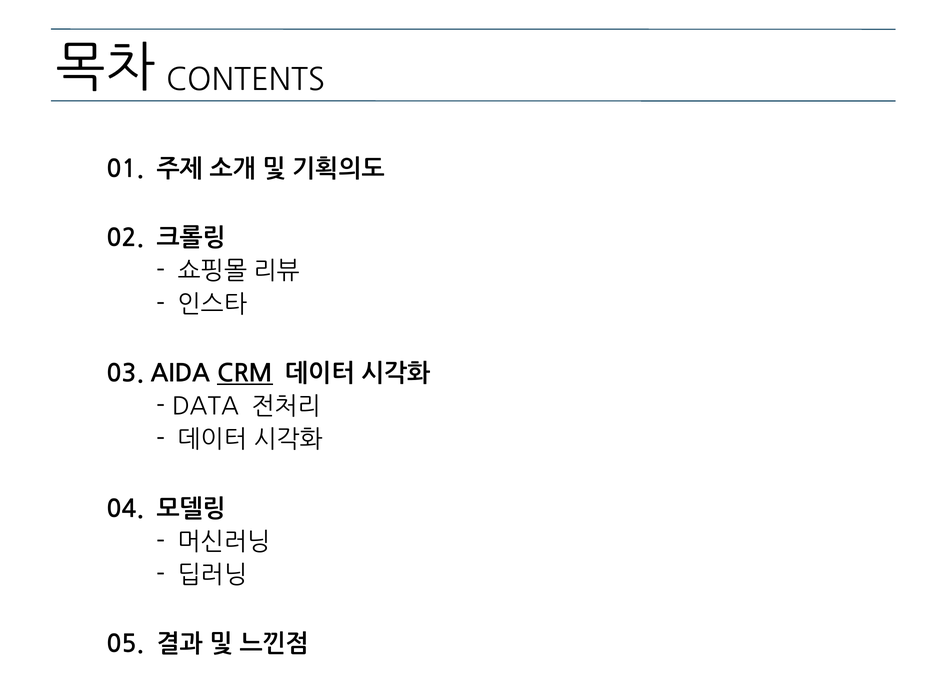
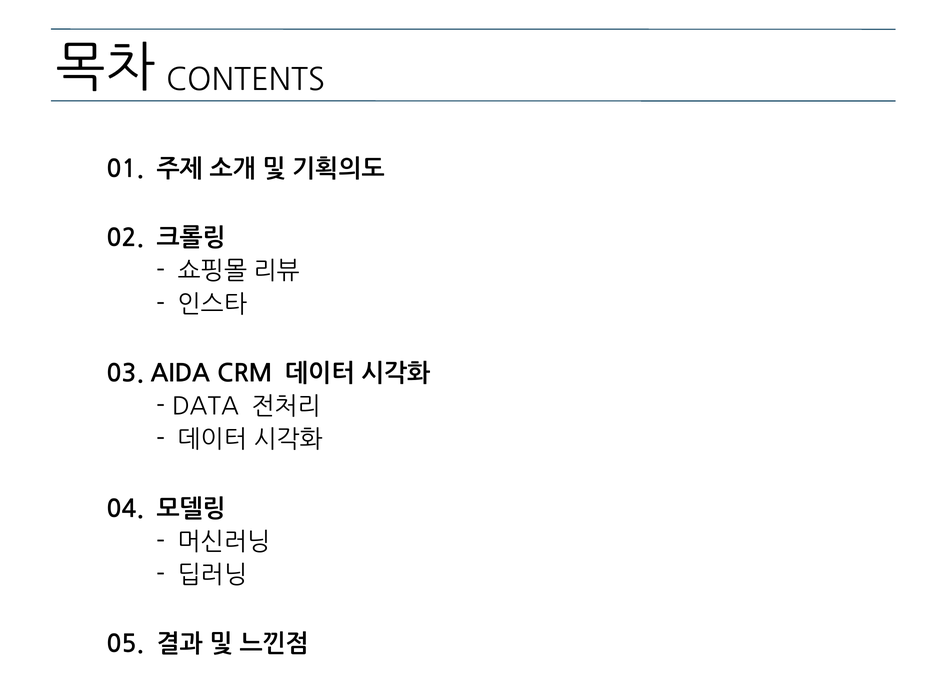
CRM underline: present -> none (245, 374)
